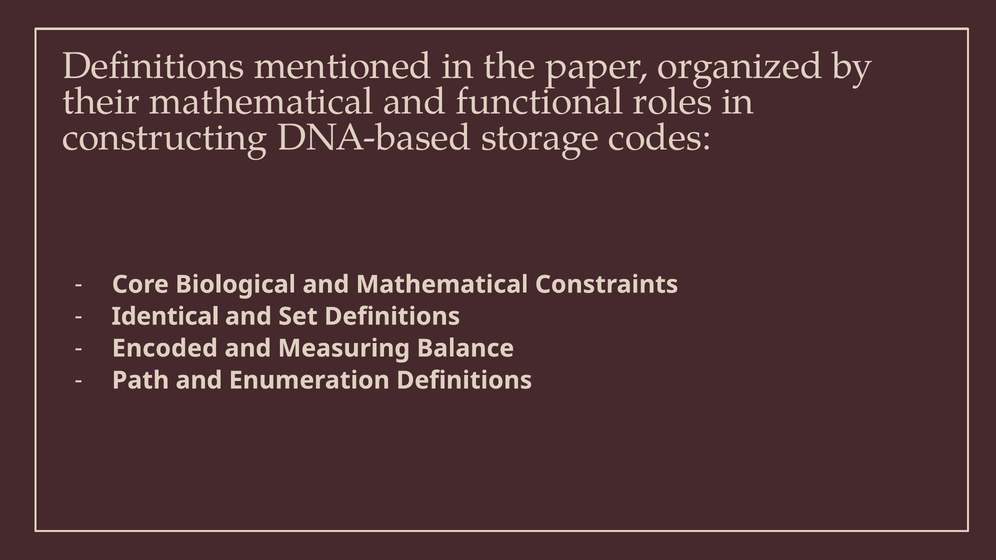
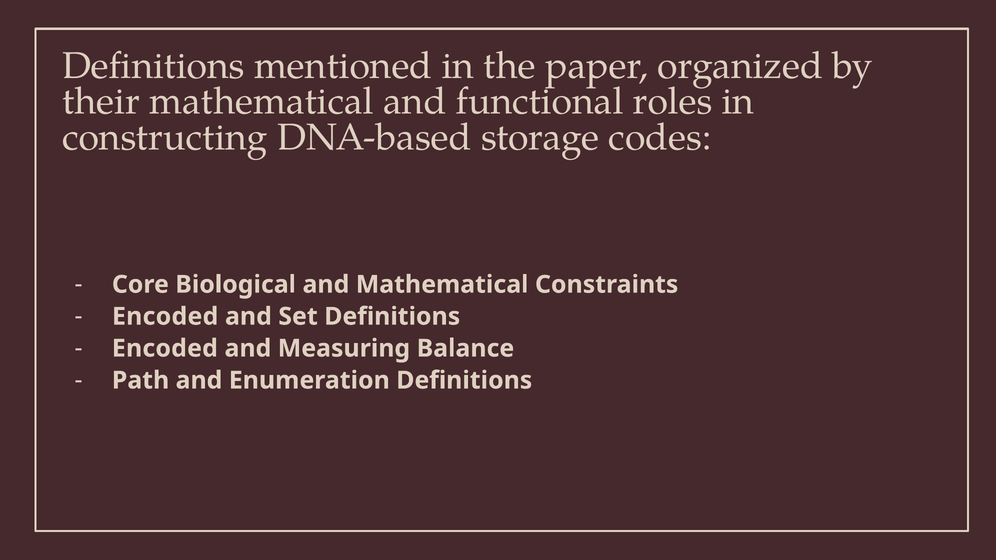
Identical: Identical -> Encoded (165, 317)
